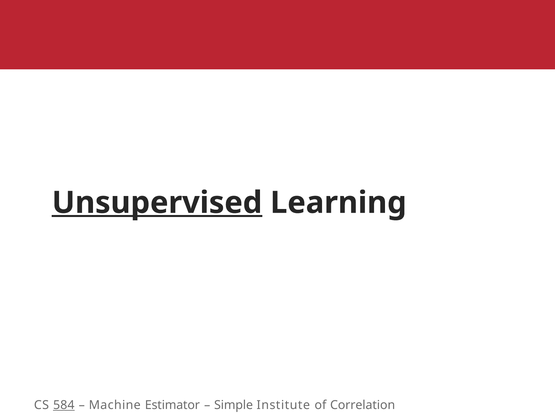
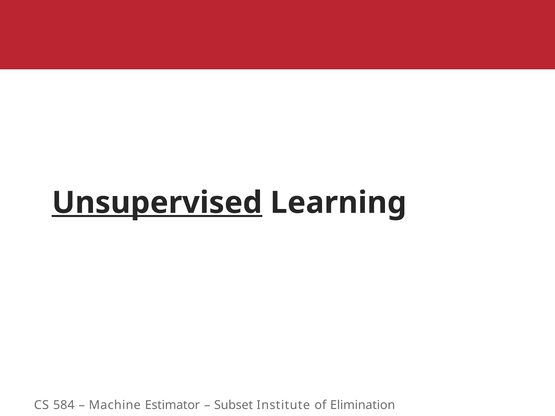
584 underline: present -> none (64, 405)
Simple: Simple -> Subset (234, 405)
Correlation: Correlation -> Elimination (363, 405)
